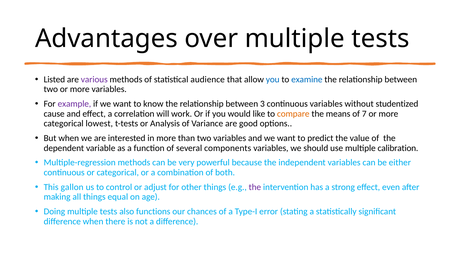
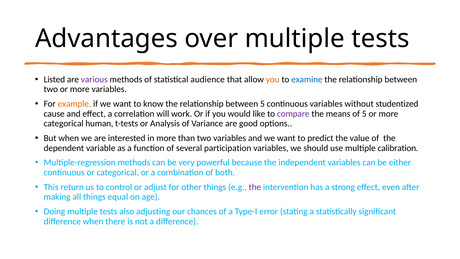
you colour: blue -> orange (273, 79)
example colour: purple -> orange (74, 104)
between 3: 3 -> 5 (262, 104)
compare colour: orange -> purple (293, 114)
of 7: 7 -> 5 (364, 114)
lowest: lowest -> human (99, 123)
components: components -> participation (228, 148)
gallon: gallon -> return (72, 187)
functions: functions -> adjusting (153, 211)
